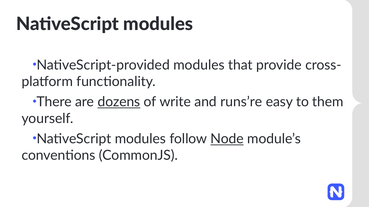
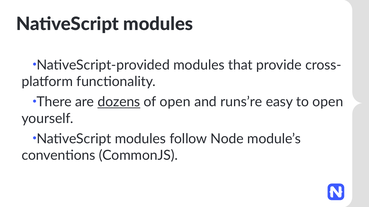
of write: write -> open (175, 102)
to them: them -> open (328, 102)
Node underline: present -> none (227, 139)
